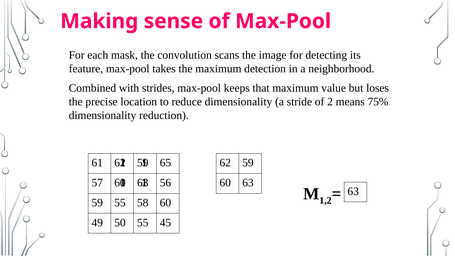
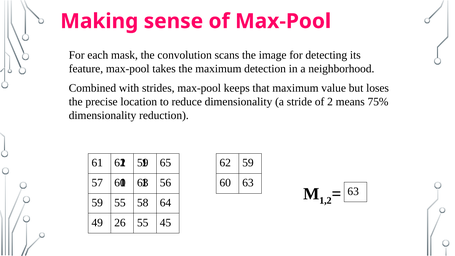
58 60: 60 -> 64 (165, 203)
50: 50 -> 26 (120, 223)
